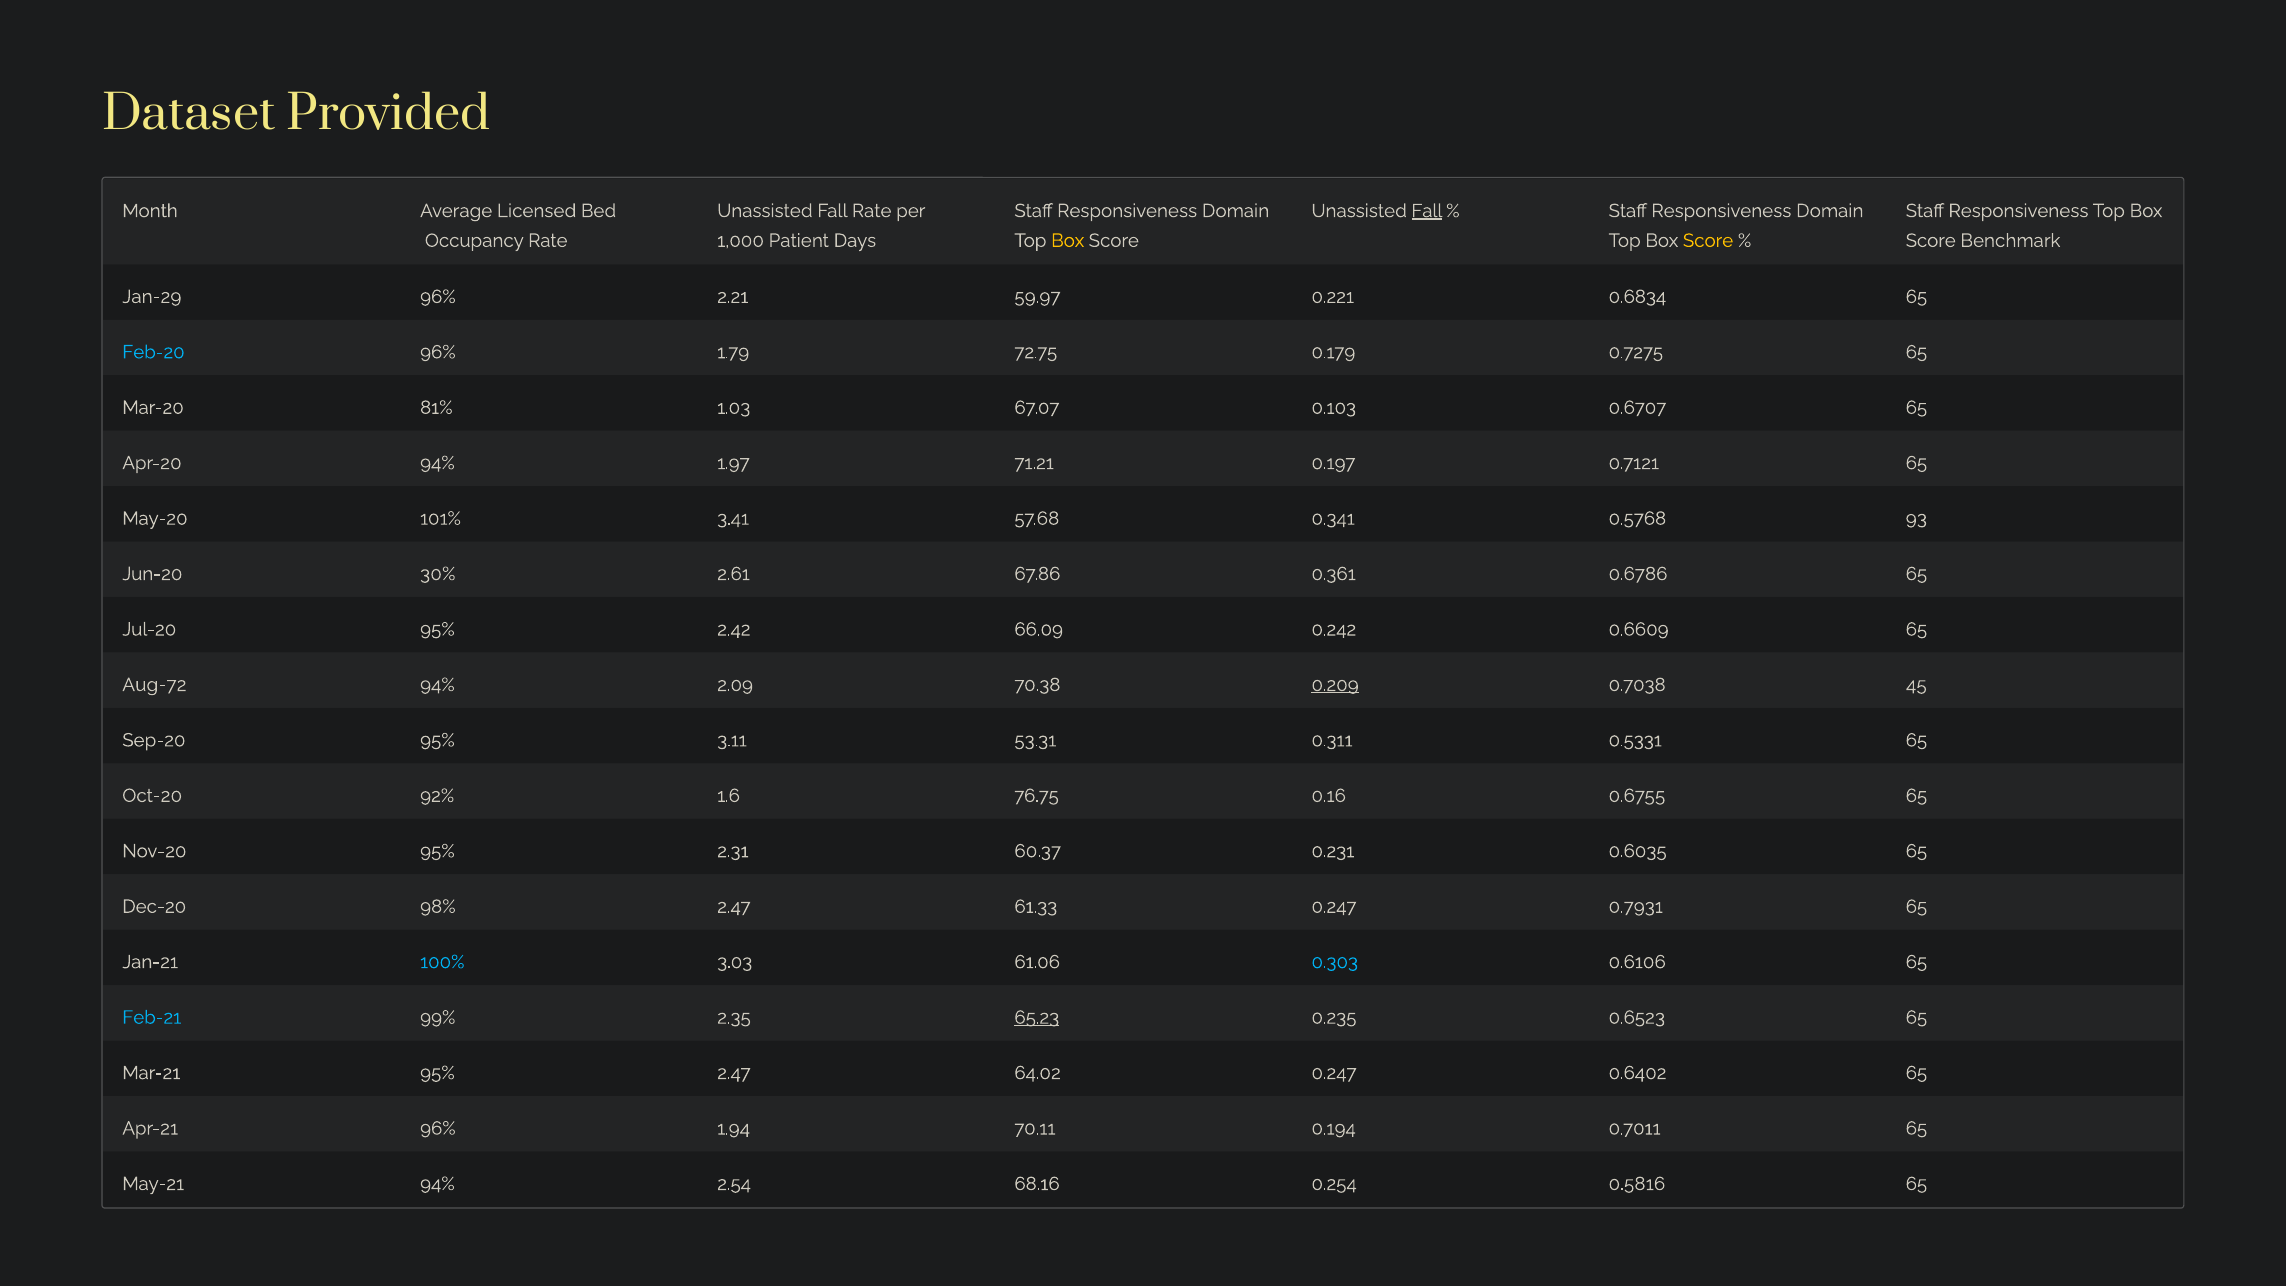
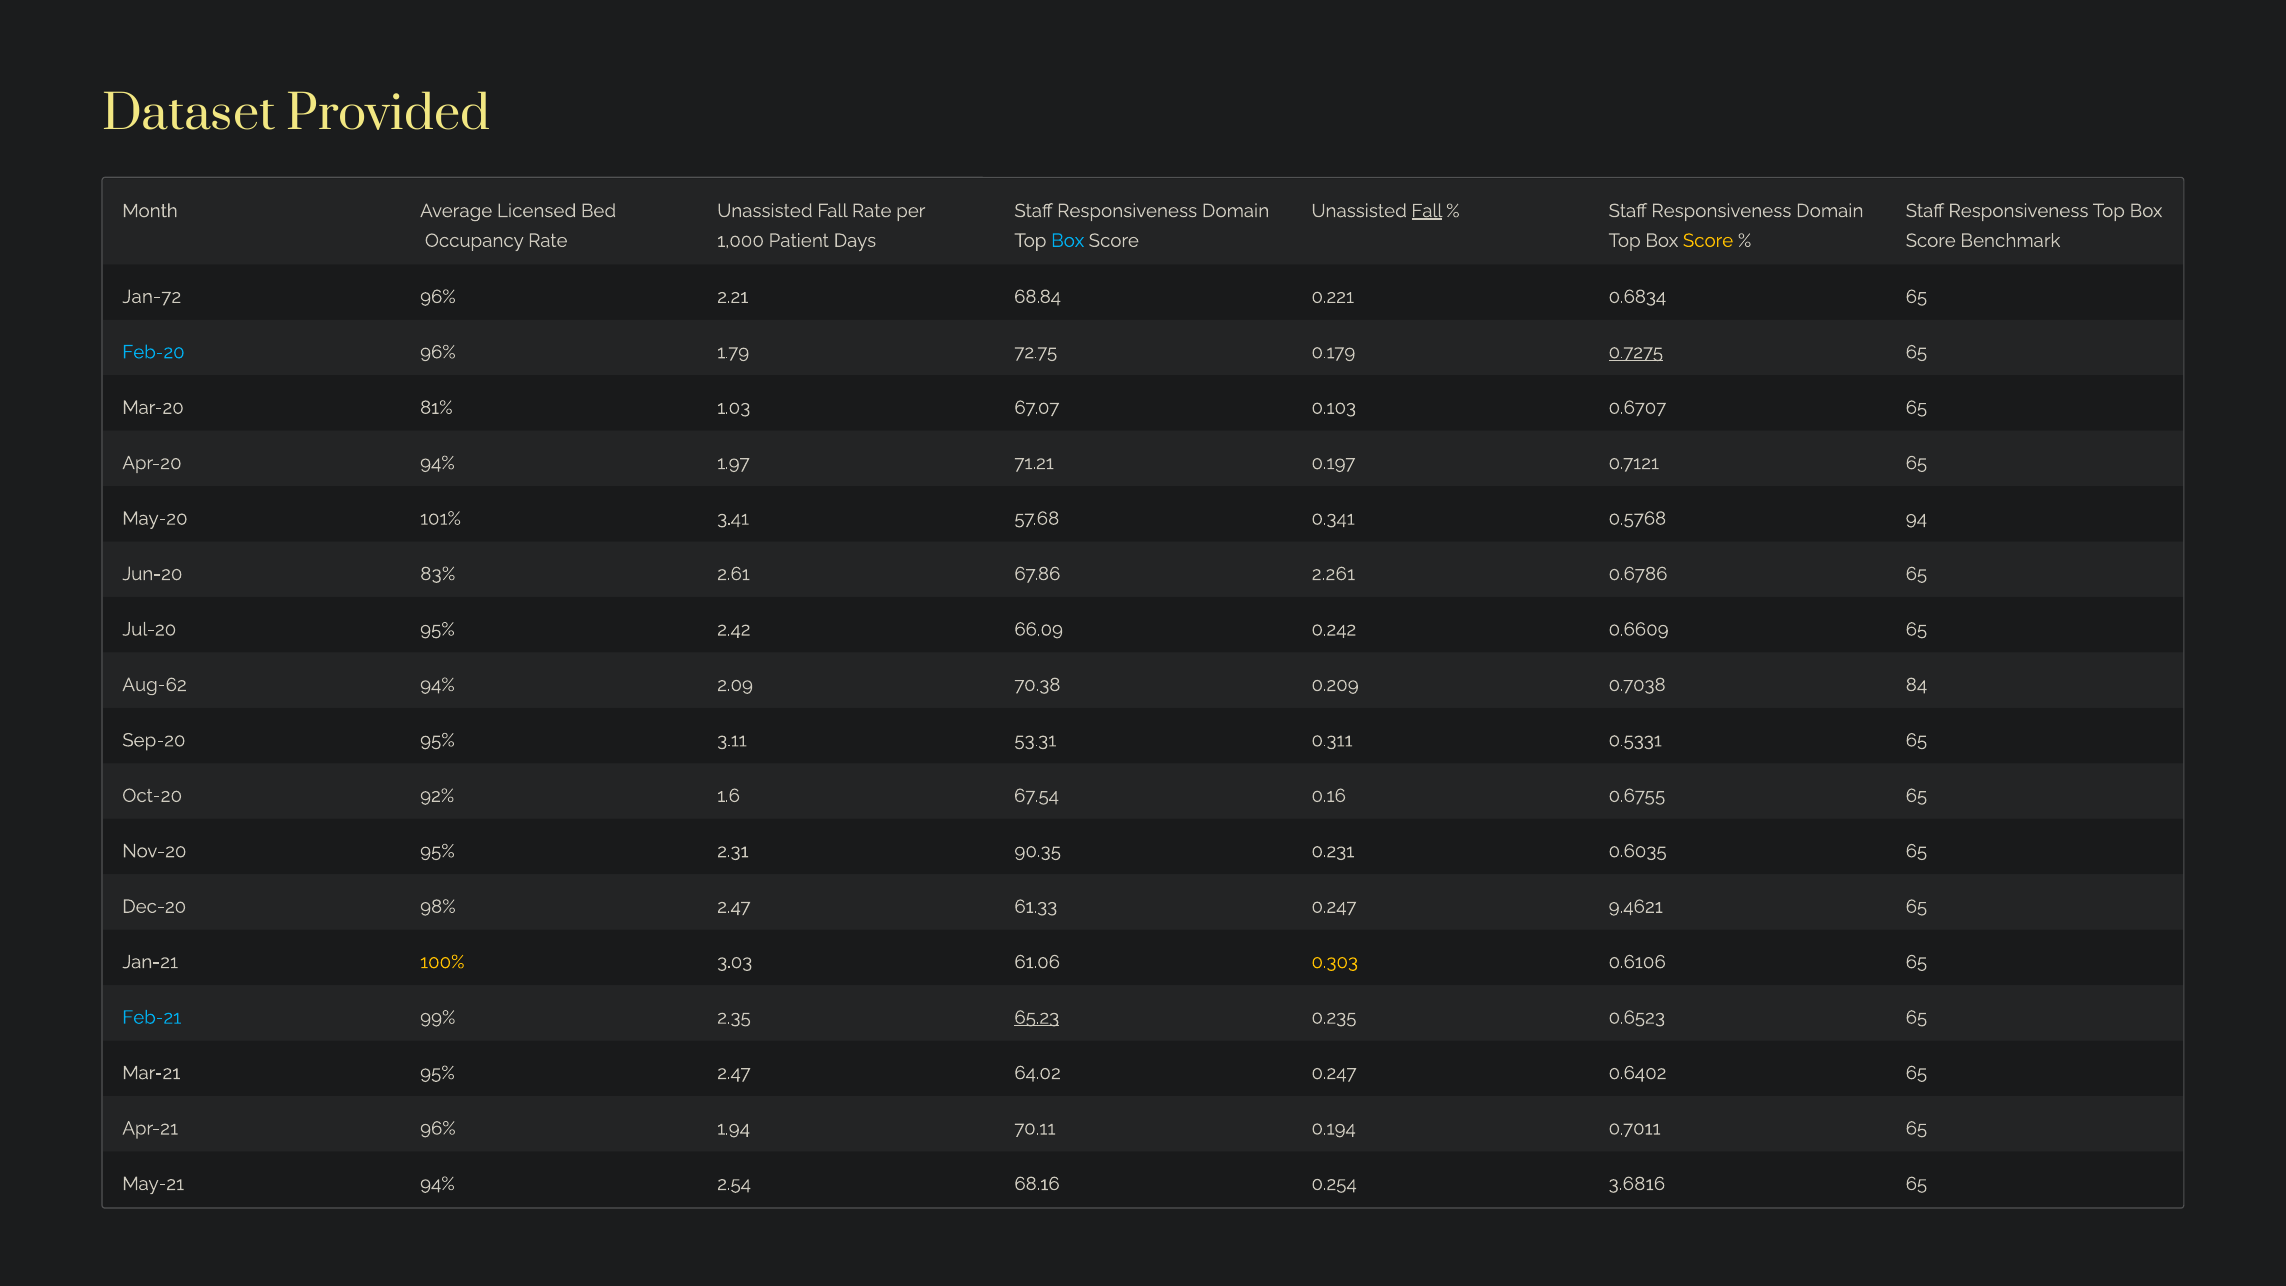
Box colour: yellow -> light blue (1068, 241)
Jan-29: Jan-29 -> Jan-72 (152, 297)
59.97: 59.97 -> 68.84 (1038, 297)
0.7275 underline: none -> present (1636, 352)
93: 93 -> 94 (1916, 518)
30%: 30% -> 83% (438, 574)
0.361: 0.361 -> 2.261 (1333, 574)
Aug-72: Aug-72 -> Aug-62 (155, 685)
0.209 underline: present -> none (1335, 685)
45: 45 -> 84 (1916, 685)
76.75: 76.75 -> 67.54 (1036, 796)
60.37: 60.37 -> 90.35 (1038, 851)
0.7931: 0.7931 -> 9.4621 (1636, 906)
100% colour: light blue -> yellow (442, 962)
0.303 colour: light blue -> yellow (1335, 962)
0.5816: 0.5816 -> 3.6816 (1637, 1184)
